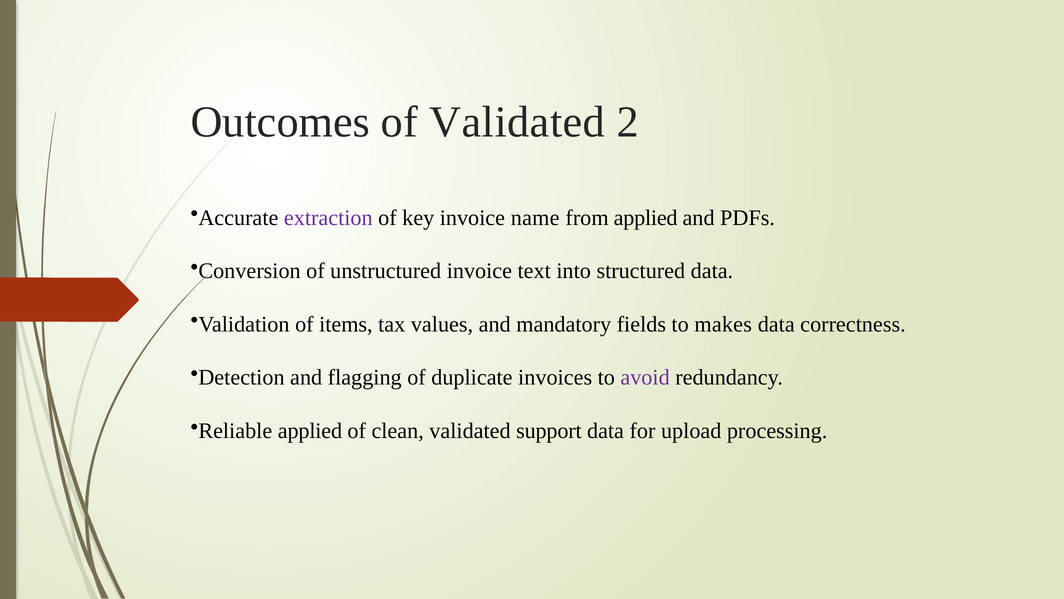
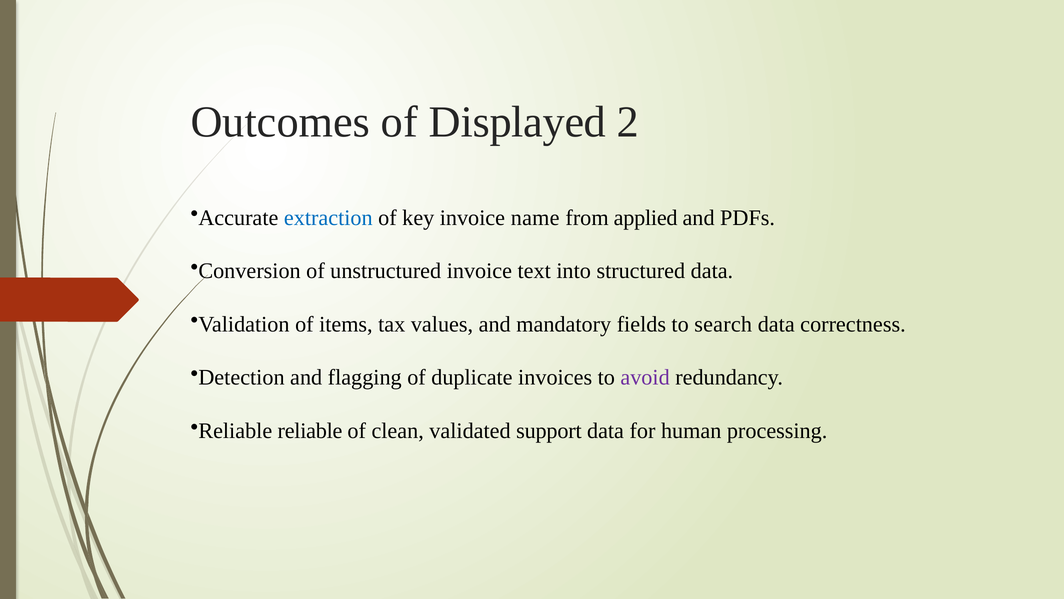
of Validated: Validated -> Displayed (518, 122)
extraction colour: purple -> blue (328, 218)
makes: makes -> search (723, 324)
Reliable applied: applied -> reliable (310, 430)
upload: upload -> human (691, 430)
